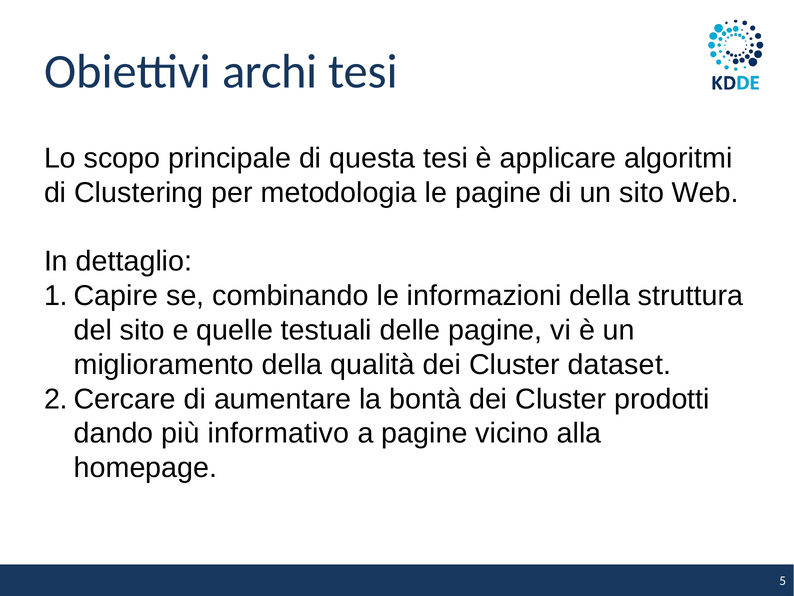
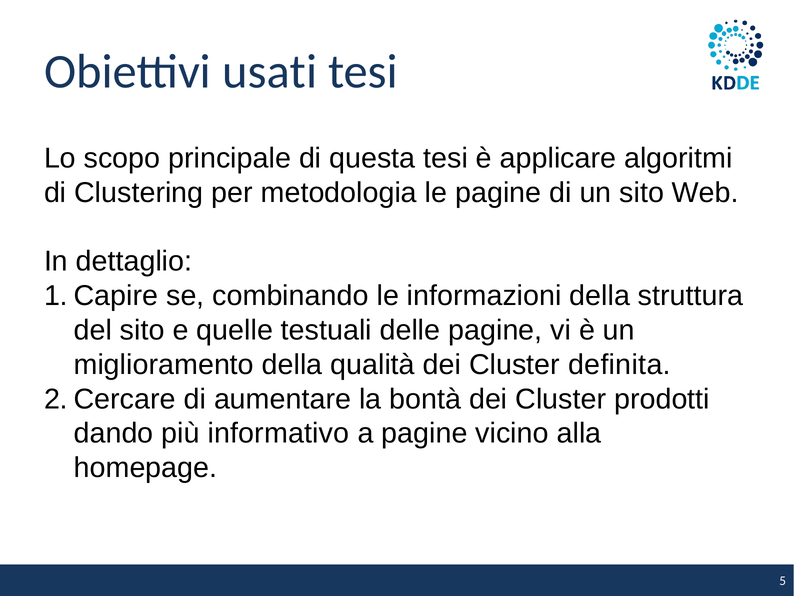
archi: archi -> usati (270, 72)
dataset: dataset -> definita (619, 364)
